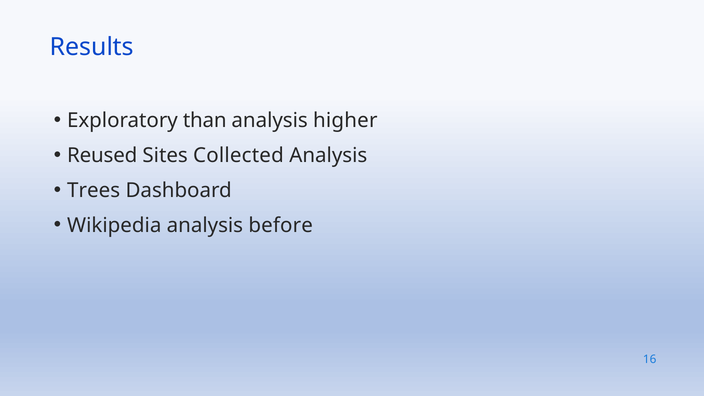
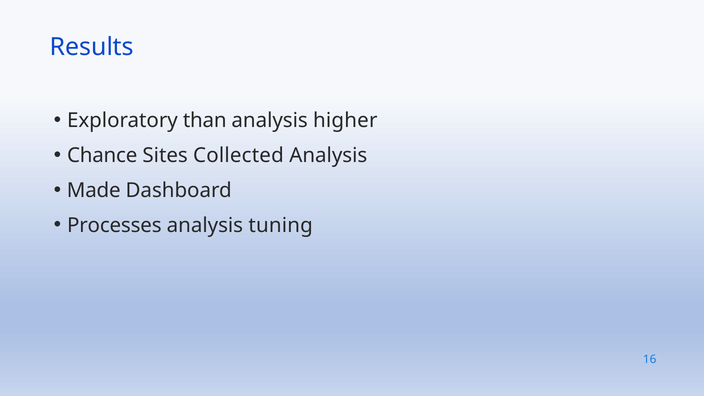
Reused: Reused -> Chance (102, 156)
Trees: Trees -> Made (94, 190)
Wikipedia: Wikipedia -> Processes (114, 225)
before: before -> tuning (281, 225)
